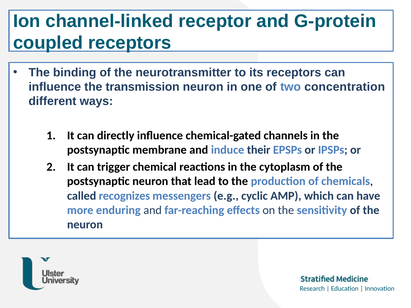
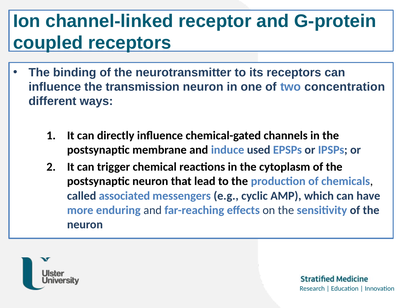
their: their -> used (259, 150)
recognizes: recognizes -> associated (124, 196)
